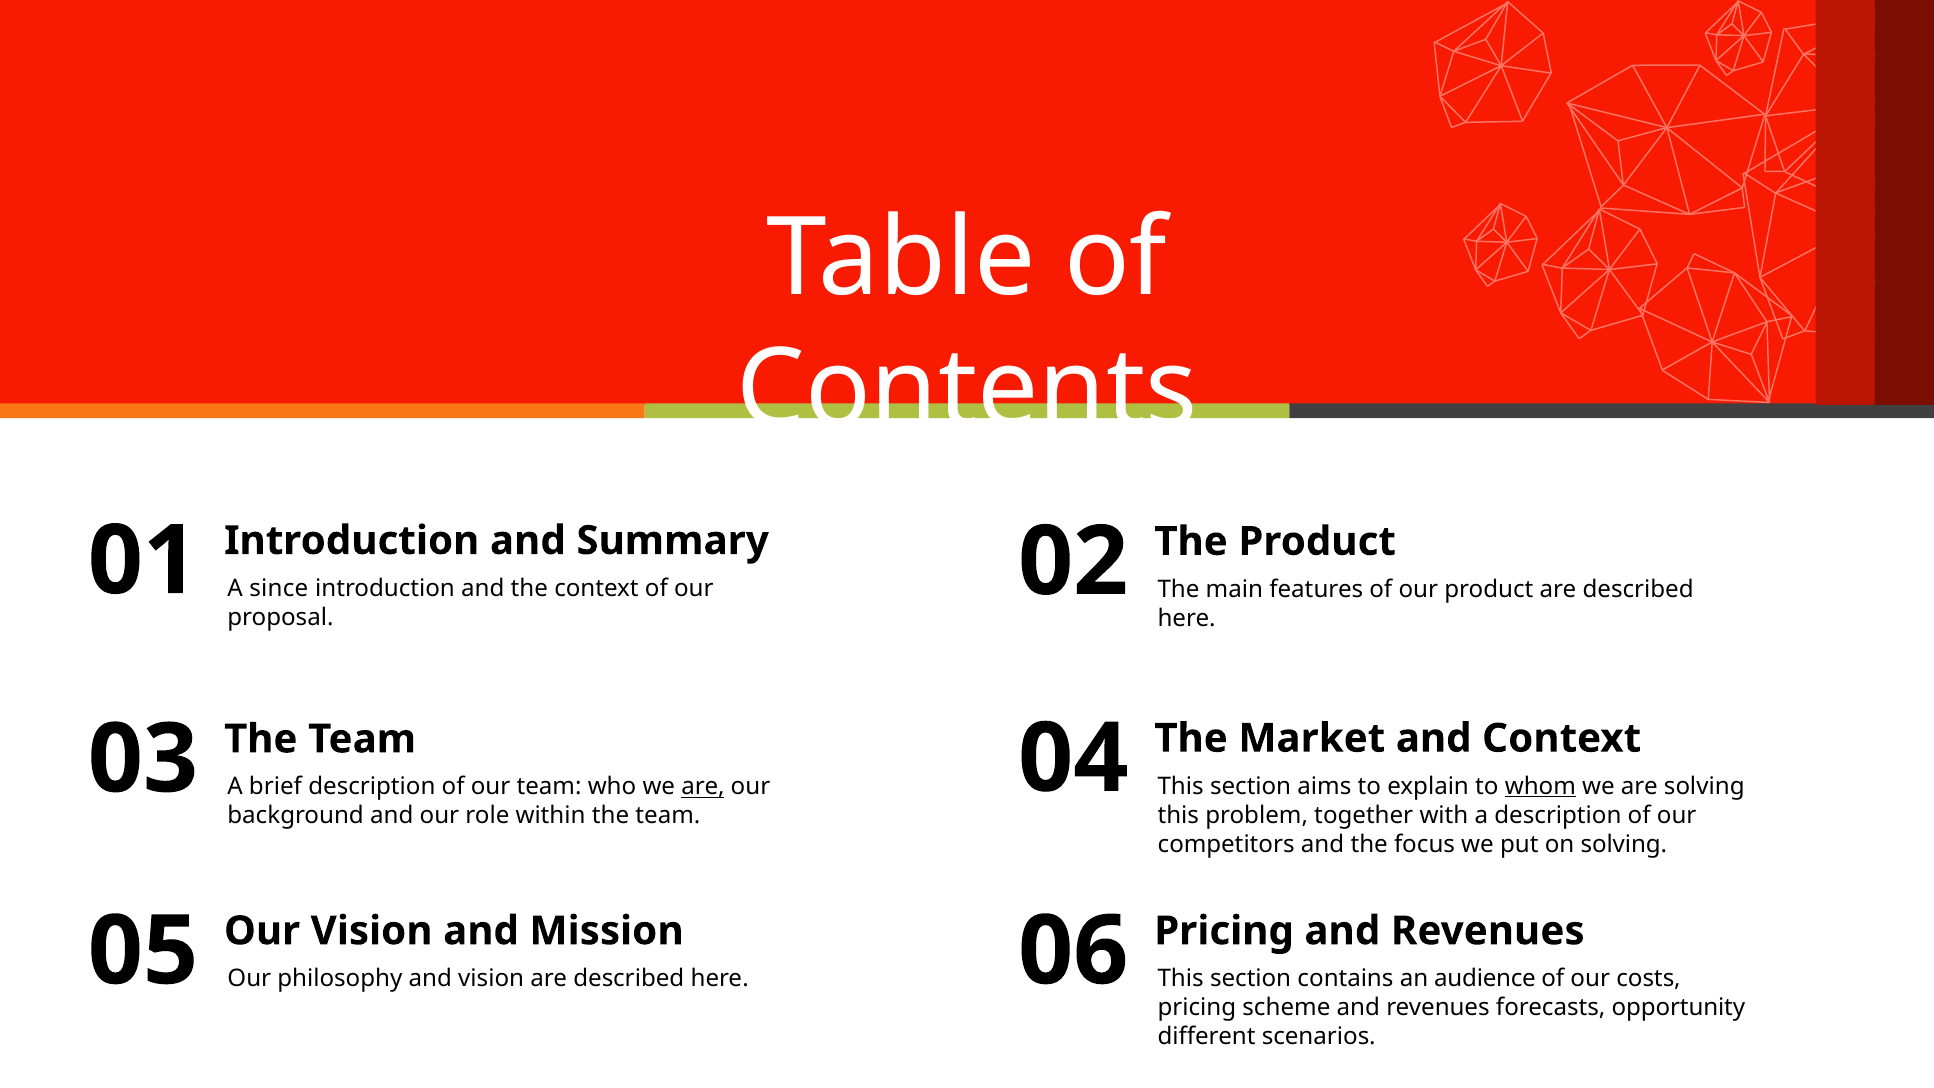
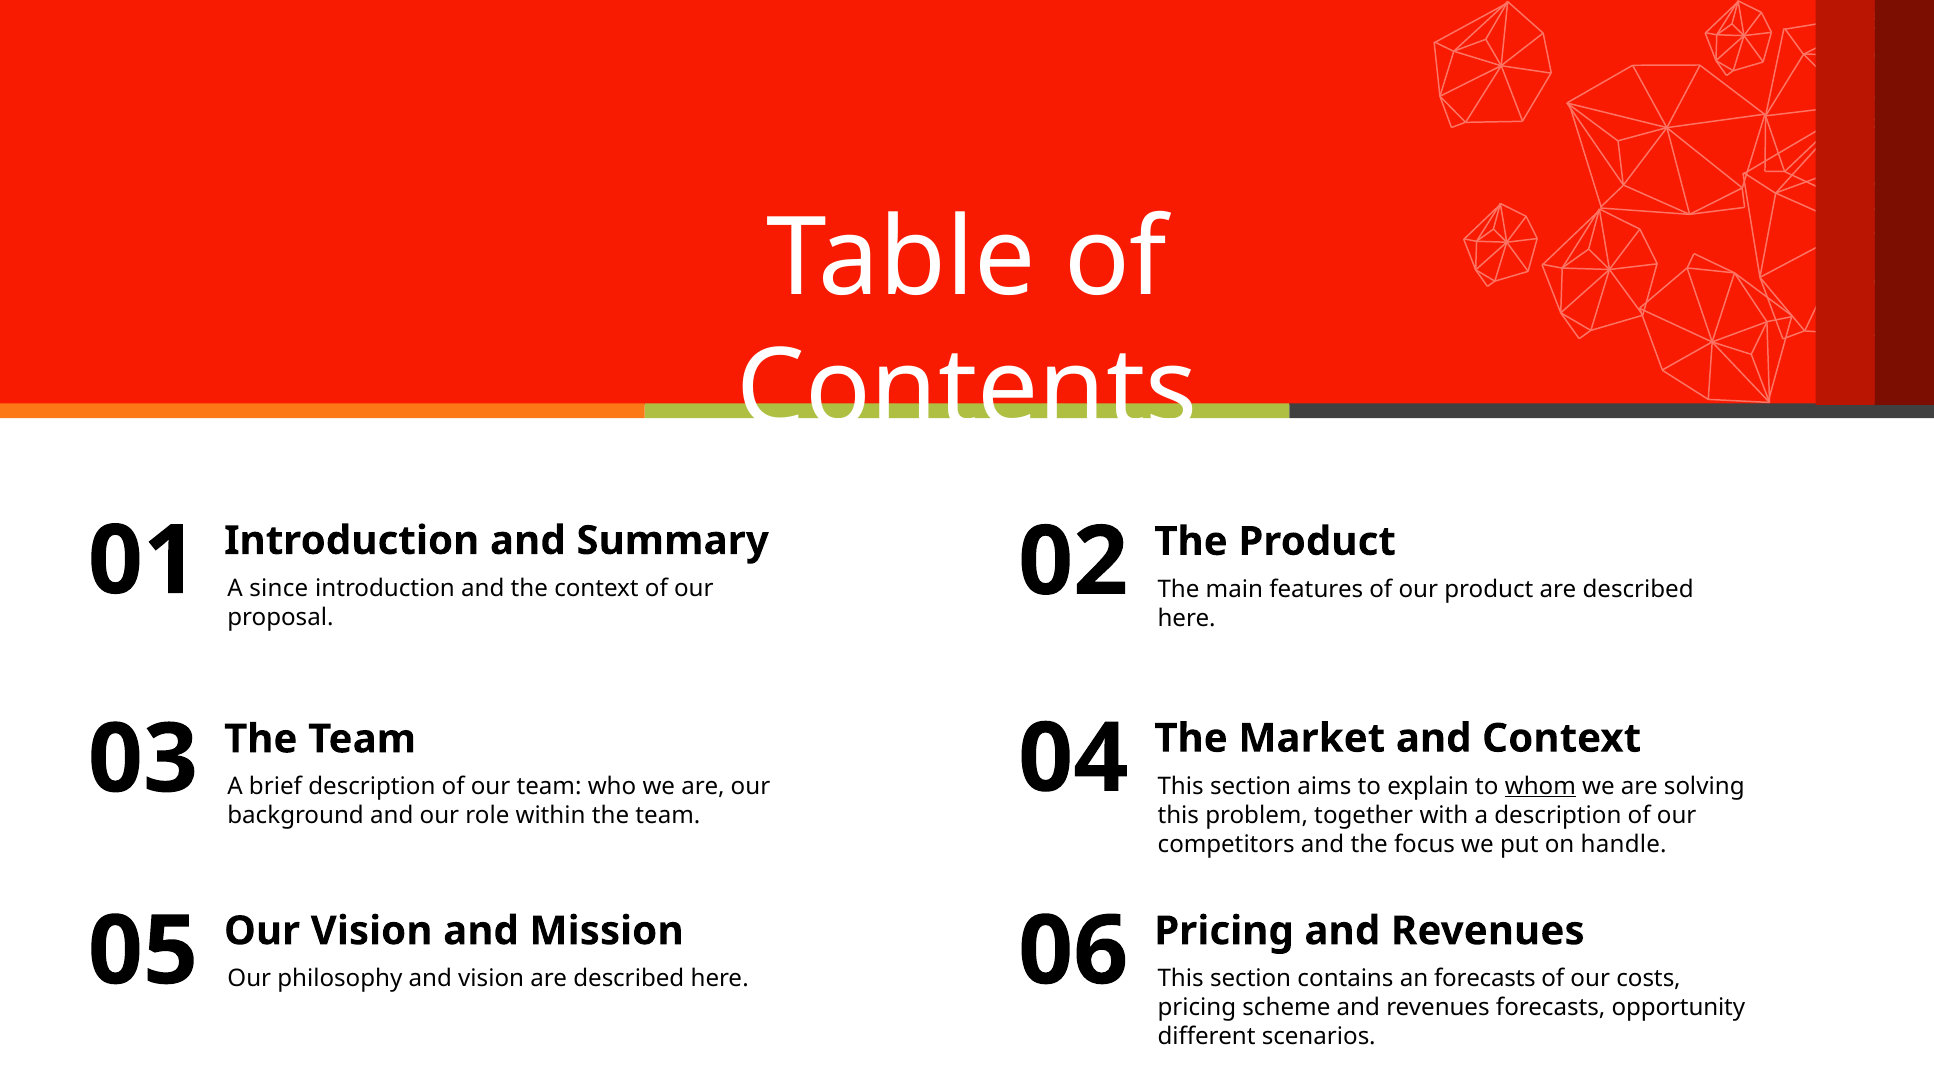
are underline: present -> none (703, 787)
on solving: solving -> handle (1624, 844)
an audience: audience -> forecasts (1485, 979)
